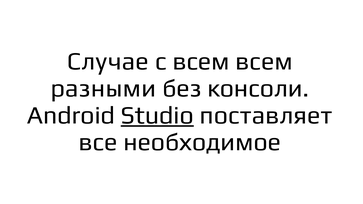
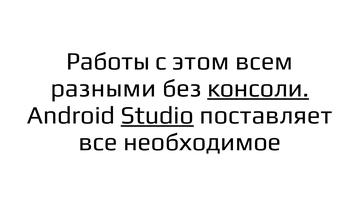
Случае: Случае -> Работы (108, 61)
с всем: всем -> этом (201, 61)
консоли underline: none -> present (258, 88)
